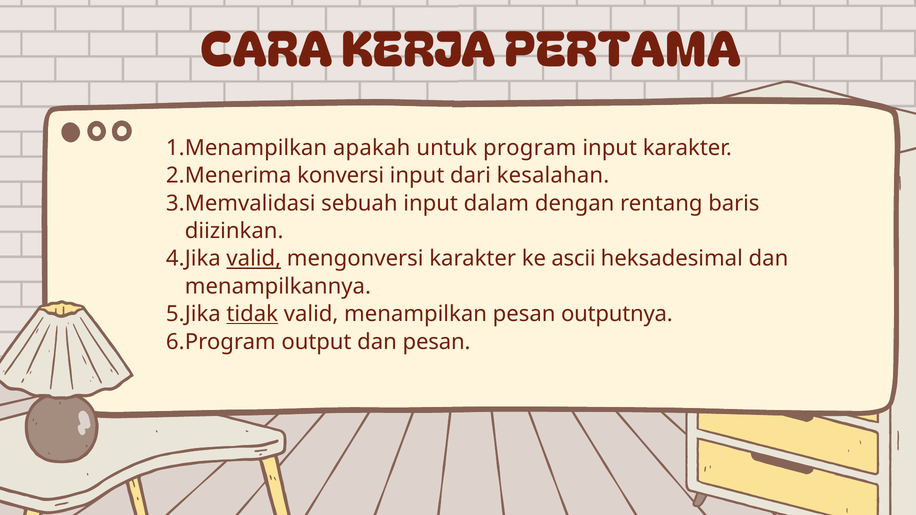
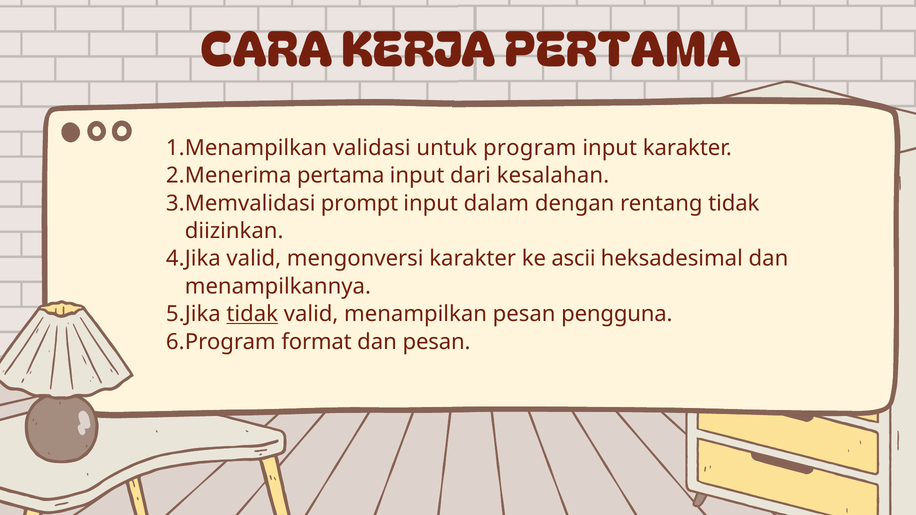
apakah: apakah -> validasi (372, 148)
konversi: konversi -> pertama (341, 176)
sebuah: sebuah -> prompt (359, 203)
rentang baris: baris -> tidak (734, 203)
valid underline: present -> none (254, 259)
outputnya: outputnya -> pengguna (617, 314)
output: output -> format (317, 342)
